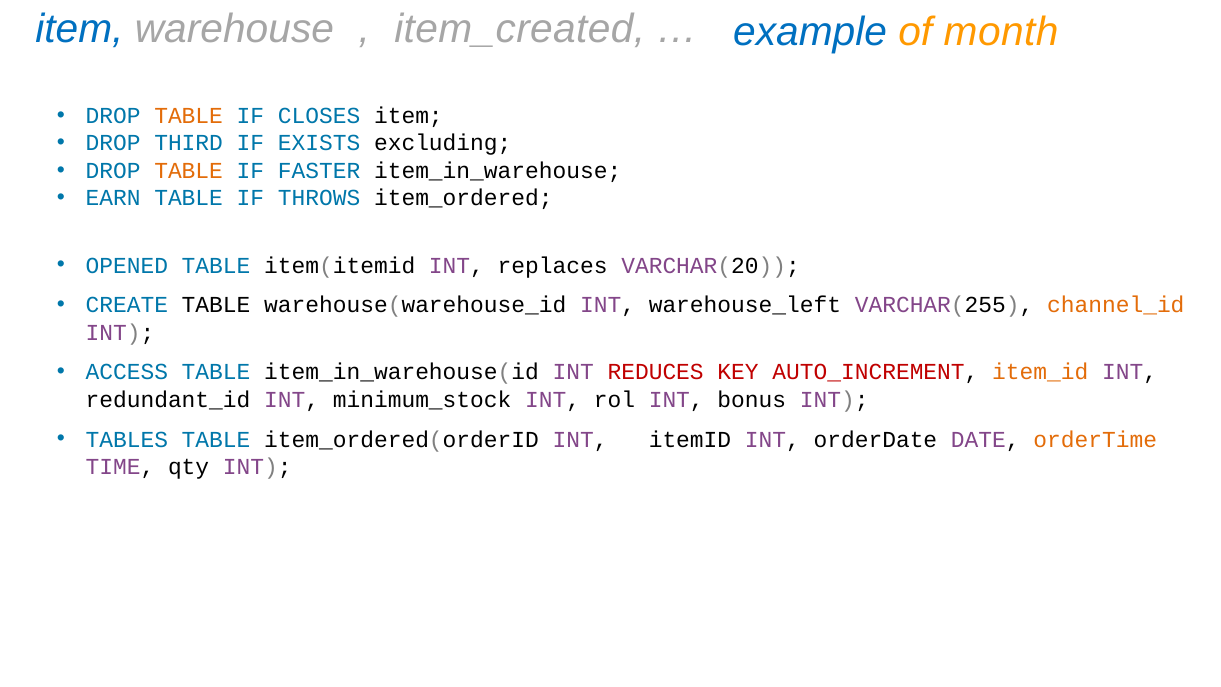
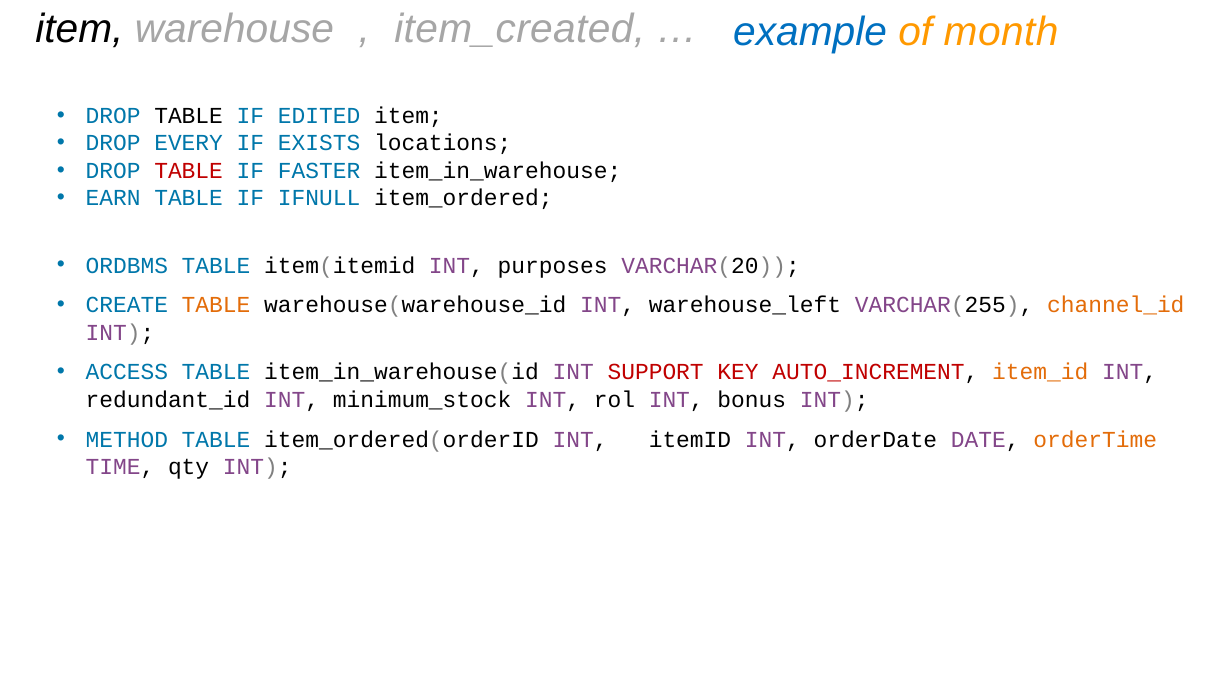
item colour: blue -> black (79, 29)
TABLE colour: orange -> black (189, 116)
CLOSES: CLOSES -> EDITED (319, 116)
THIRD: THIRD -> EVERY (189, 143)
excluding: excluding -> locations (443, 143)
TABLE colour: orange -> red (189, 171)
THROWS: THROWS -> IFNULL (319, 198)
OPENED: OPENED -> ORDBMS (127, 265)
replaces: replaces -> purposes (553, 265)
TABLE colour: black -> orange (216, 305)
REDUCES: REDUCES -> SUPPORT (656, 372)
TABLES: TABLES -> METHOD (127, 439)
